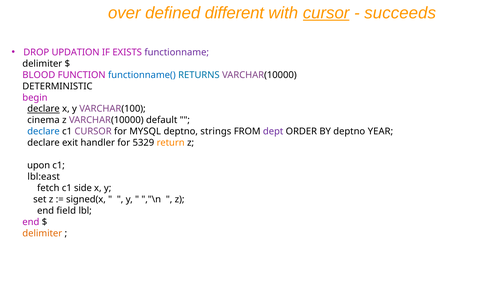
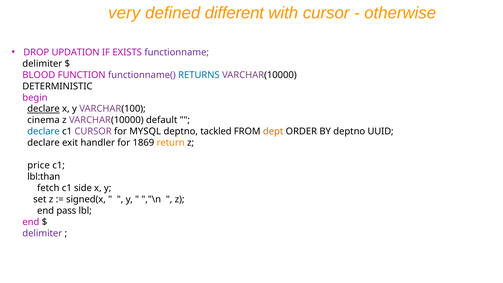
over: over -> very (124, 13)
cursor underline: present -> none (326, 13)
succeeds: succeeds -> otherwise (400, 13)
functionname( colour: blue -> purple (142, 75)
strings: strings -> tackled (216, 131)
dept colour: purple -> orange (273, 131)
YEAR: YEAR -> UUID (381, 131)
5329: 5329 -> 1869 (143, 143)
upon: upon -> price (39, 165)
lbl:east: lbl:east -> lbl:than (44, 177)
field: field -> pass (66, 211)
delimiter colour: orange -> purple (42, 233)
